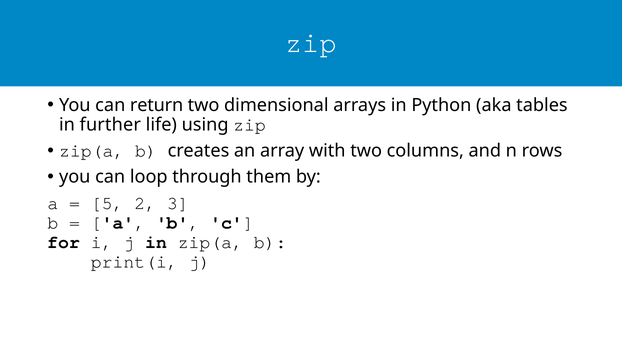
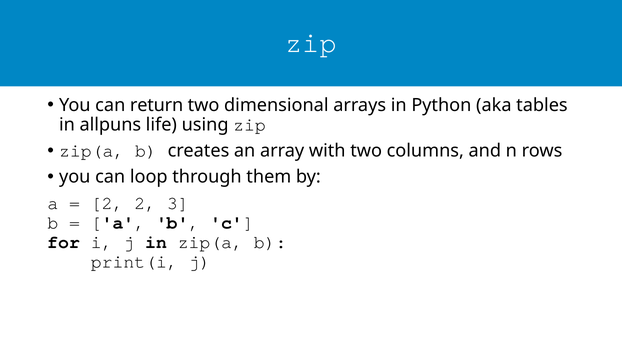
further: further -> allpuns (110, 125)
5: 5 -> 2 (107, 203)
